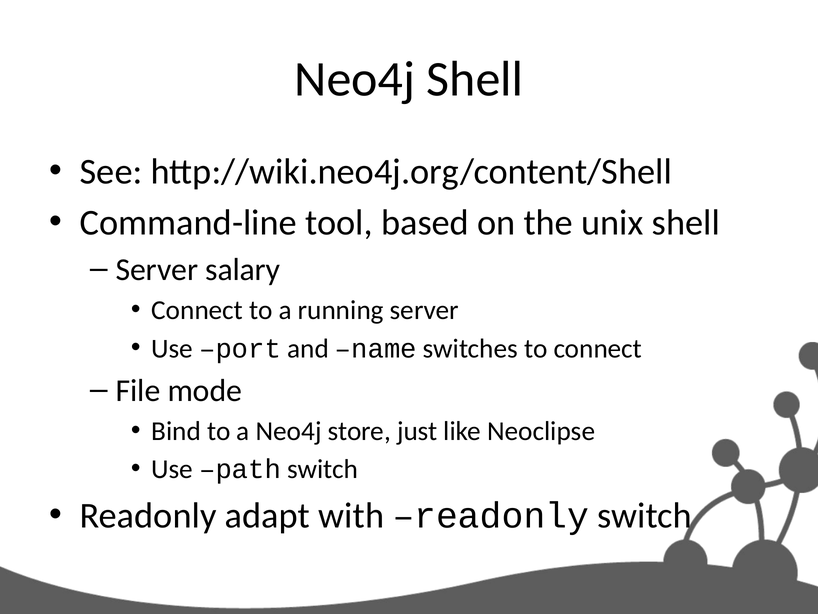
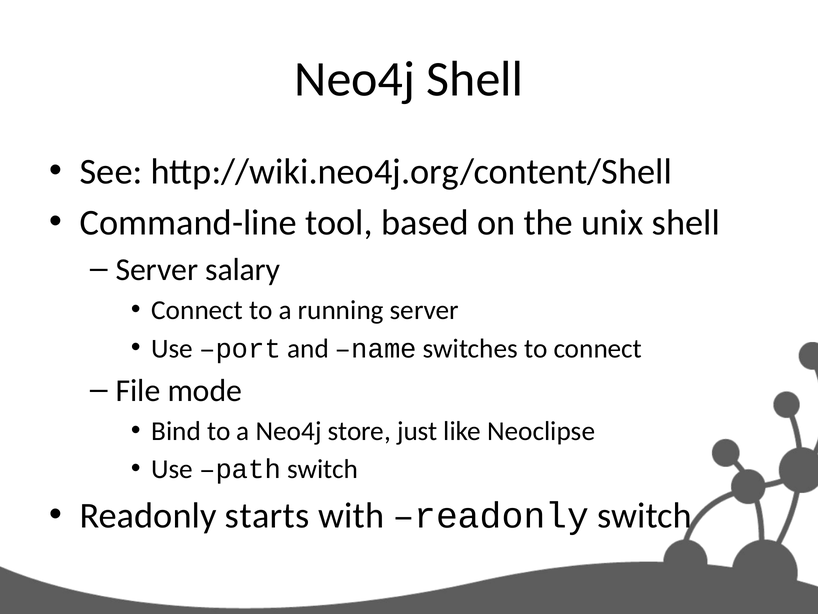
adapt: adapt -> starts (267, 515)
